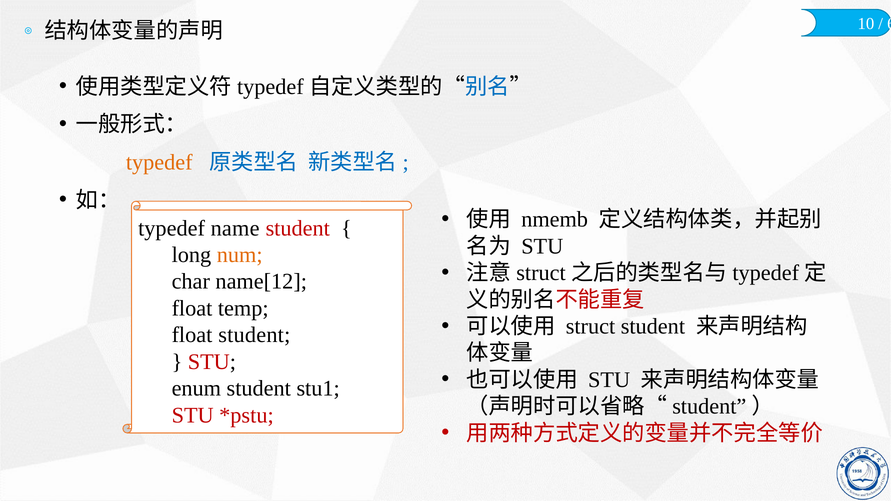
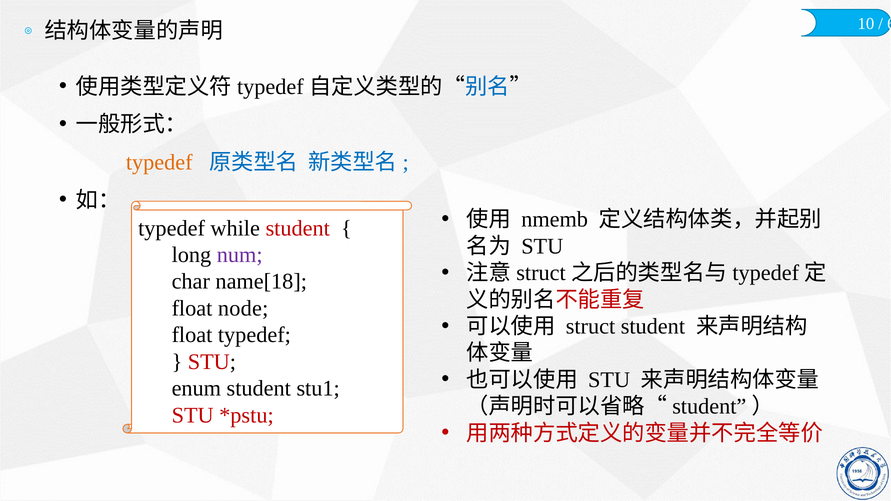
name: name -> while (235, 228)
num colour: orange -> purple (240, 255)
name[12: name[12 -> name[18 (261, 282)
temp: temp -> node (243, 308)
float student: student -> typedef (254, 335)
